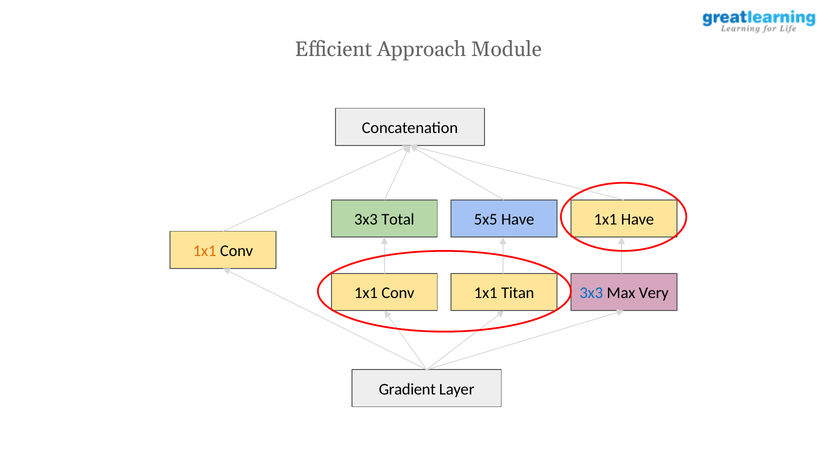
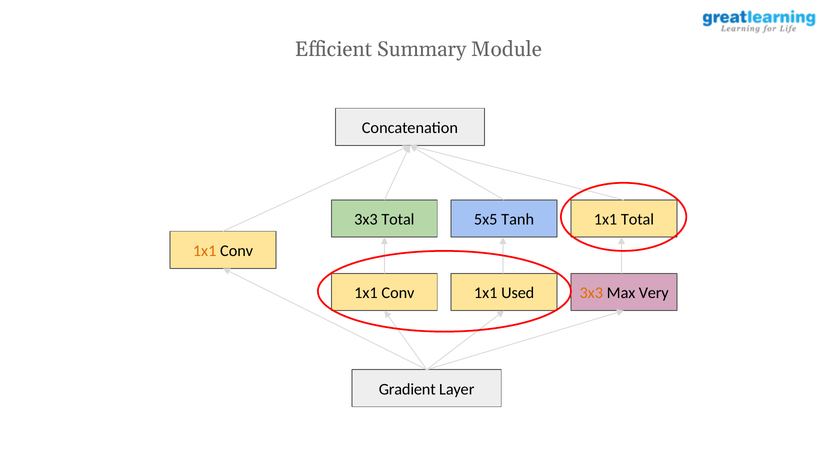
Approach: Approach -> Summary (422, 49)
5x5 Have: Have -> Tanh (518, 220)
1x1 Have: Have -> Total (638, 220)
Titan: Titan -> Used (518, 293)
3x3 colour: blue -> orange (591, 293)
